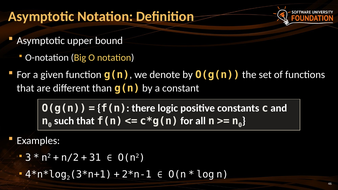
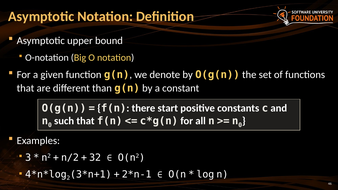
logic: logic -> start (168, 108)
31: 31 -> 32 (95, 158)
